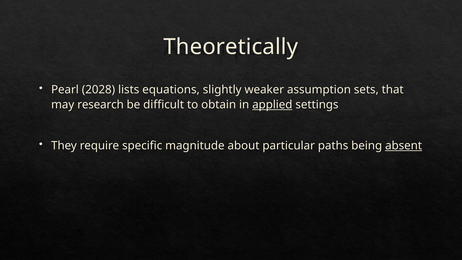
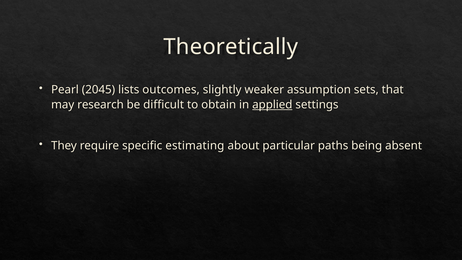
2028: 2028 -> 2045 (98, 90)
equations: equations -> outcomes (171, 90)
magnitude: magnitude -> estimating (195, 146)
absent underline: present -> none (404, 146)
